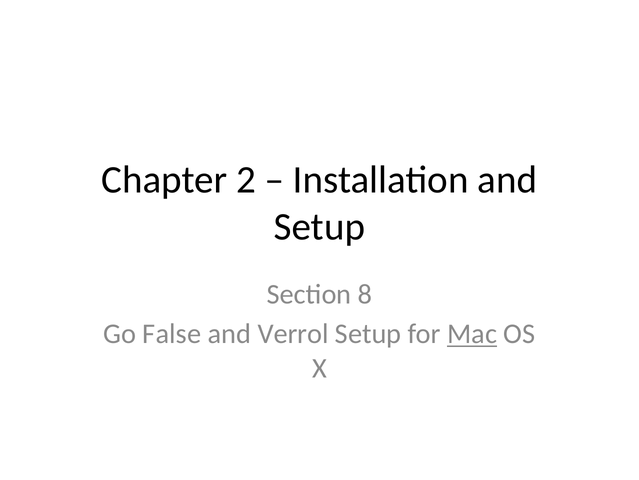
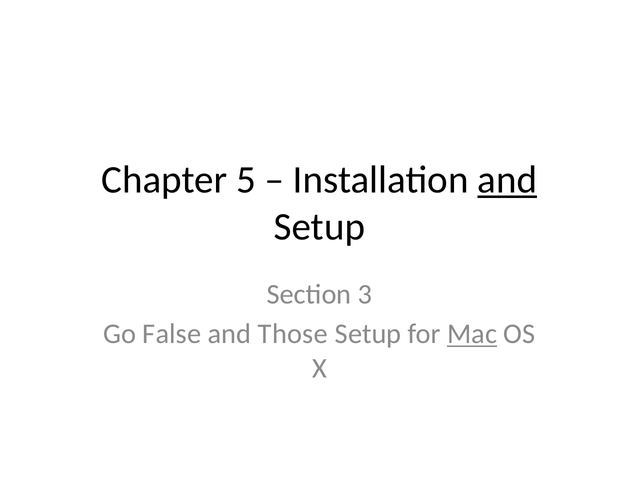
2: 2 -> 5 (246, 180)
and underline: none -> present (507, 180)
8: 8 -> 3 (365, 294)
Verrol: Verrol -> Those (293, 334)
